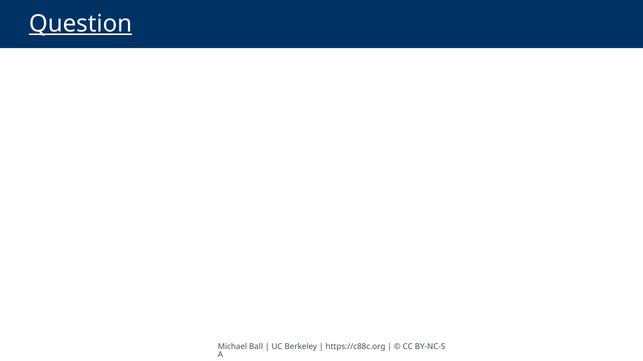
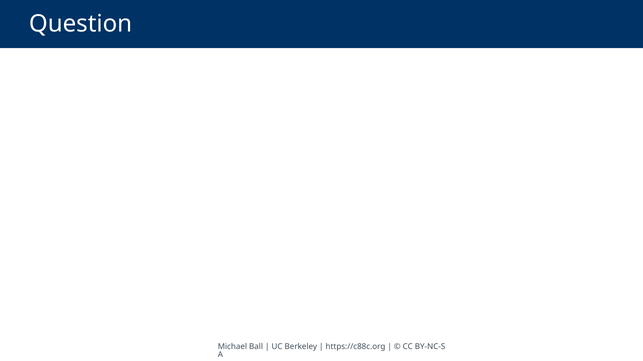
Question underline: present -> none (81, 24)
